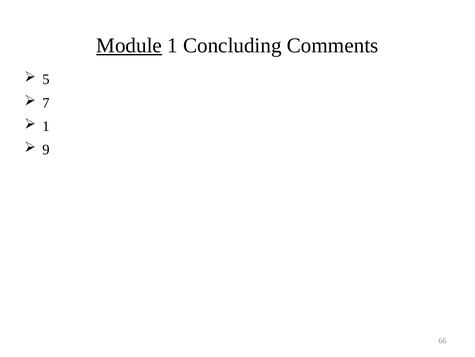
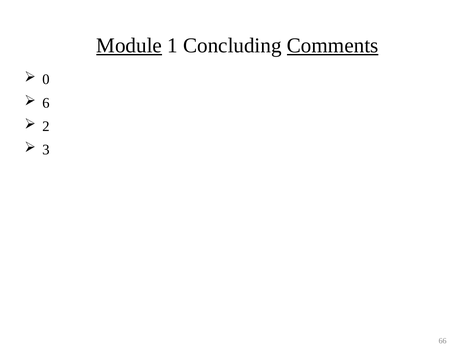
Comments underline: none -> present (333, 45)
5: 5 -> 0 (46, 79)
7: 7 -> 6 (46, 103)
1: 1 -> 2 (46, 126)
9: 9 -> 3 (46, 149)
